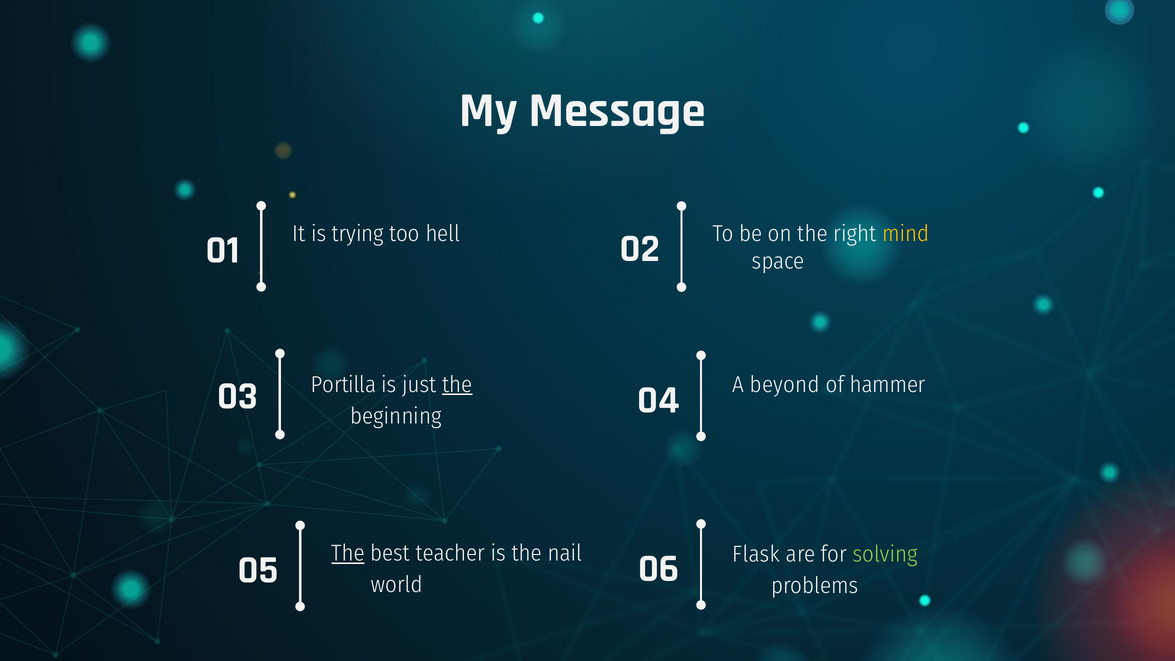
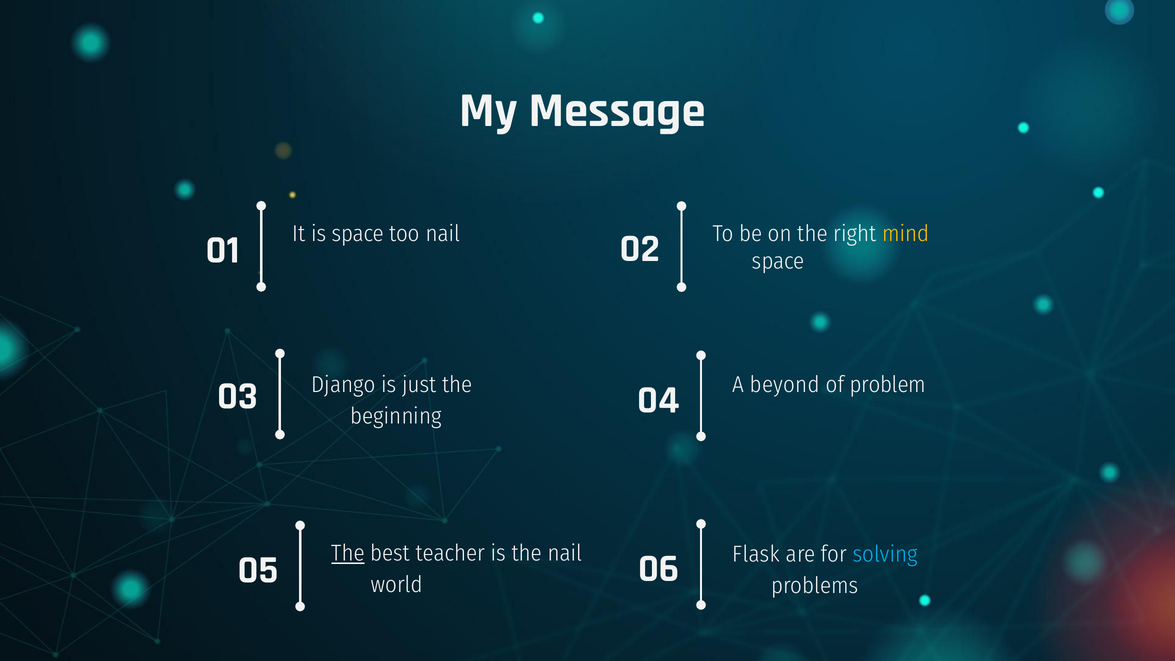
is trying: trying -> space (358, 234)
too hell: hell -> nail (443, 234)
Portilla: Portilla -> Django (343, 385)
the underline: present -> none (457, 385)
hammer: hammer -> problem (888, 385)
solving colour: light green -> light blue (885, 554)
